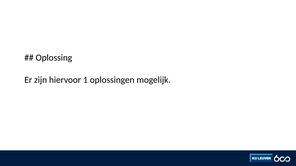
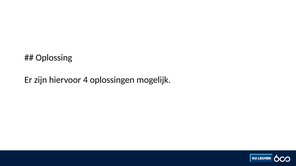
1: 1 -> 4 (85, 80)
